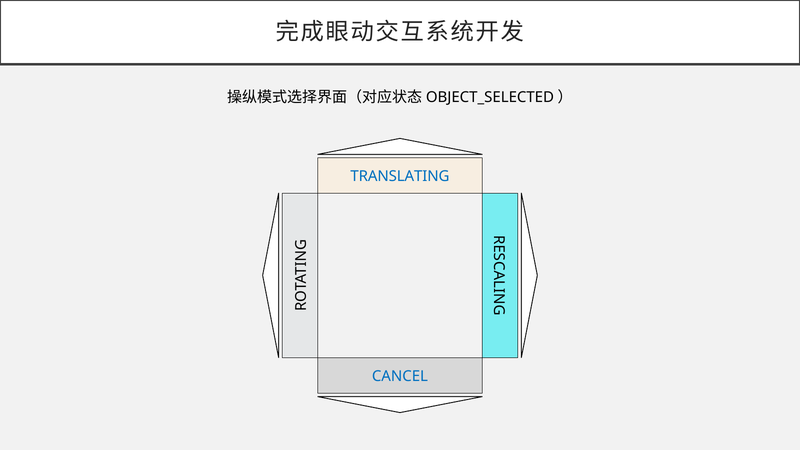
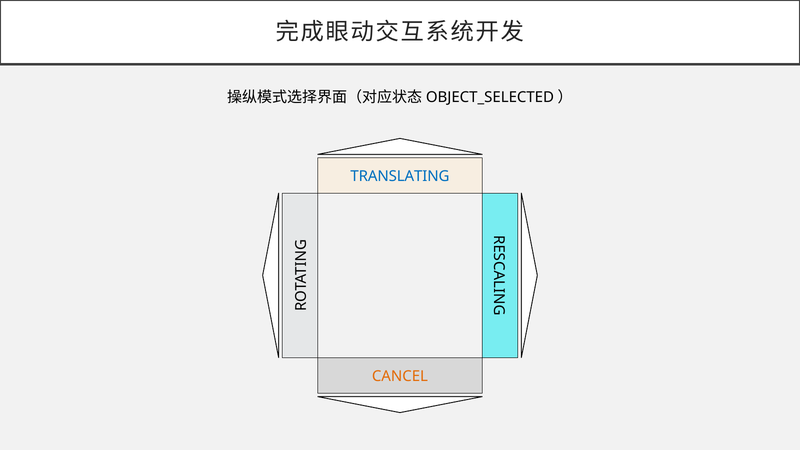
CANCEL colour: blue -> orange (400, 376)
